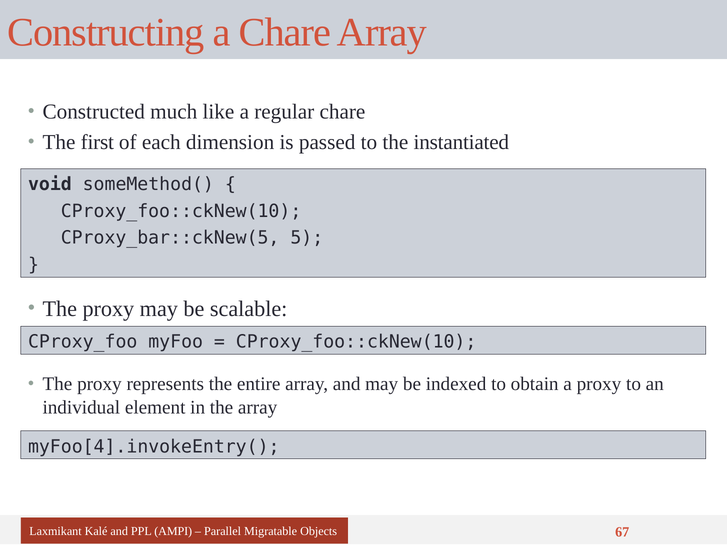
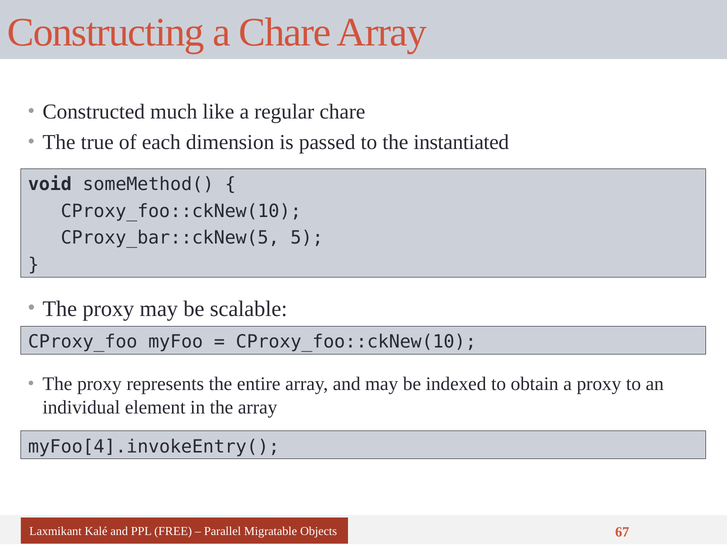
first: first -> true (97, 142)
AMPI: AMPI -> FREE (173, 531)
